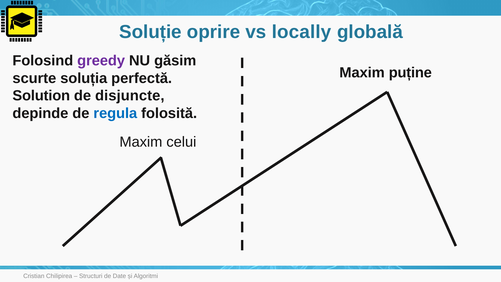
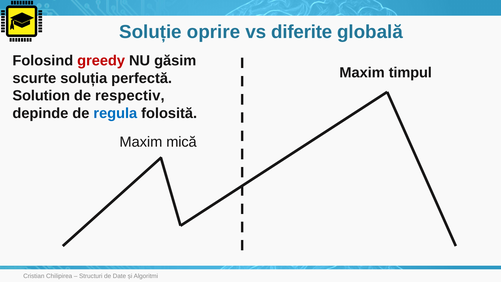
locally: locally -> diferite (302, 32)
greedy colour: purple -> red (101, 61)
puține: puține -> timpul (410, 72)
disjuncte: disjuncte -> respectiv (130, 96)
celui: celui -> mică (181, 142)
